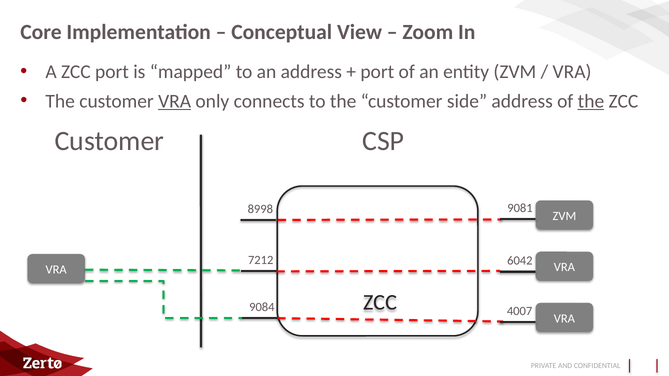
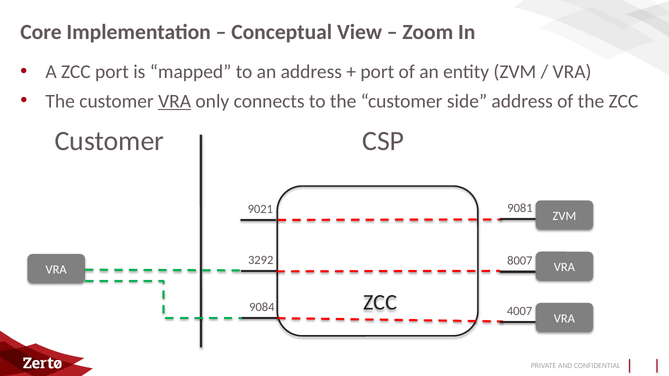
the underline: present -> none (591, 101)
8998: 8998 -> 9021 (260, 209)
7212: 7212 -> 3292 (261, 260)
6042: 6042 -> 8007 (520, 261)
